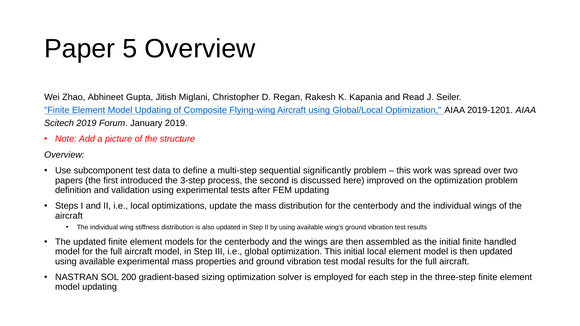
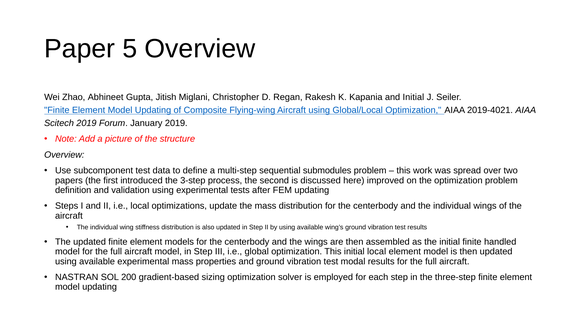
and Read: Read -> Initial (413, 97)
2019-1201: 2019-1201 -> 2019-4021 (490, 110)
significantly: significantly -> submodules (327, 171)
